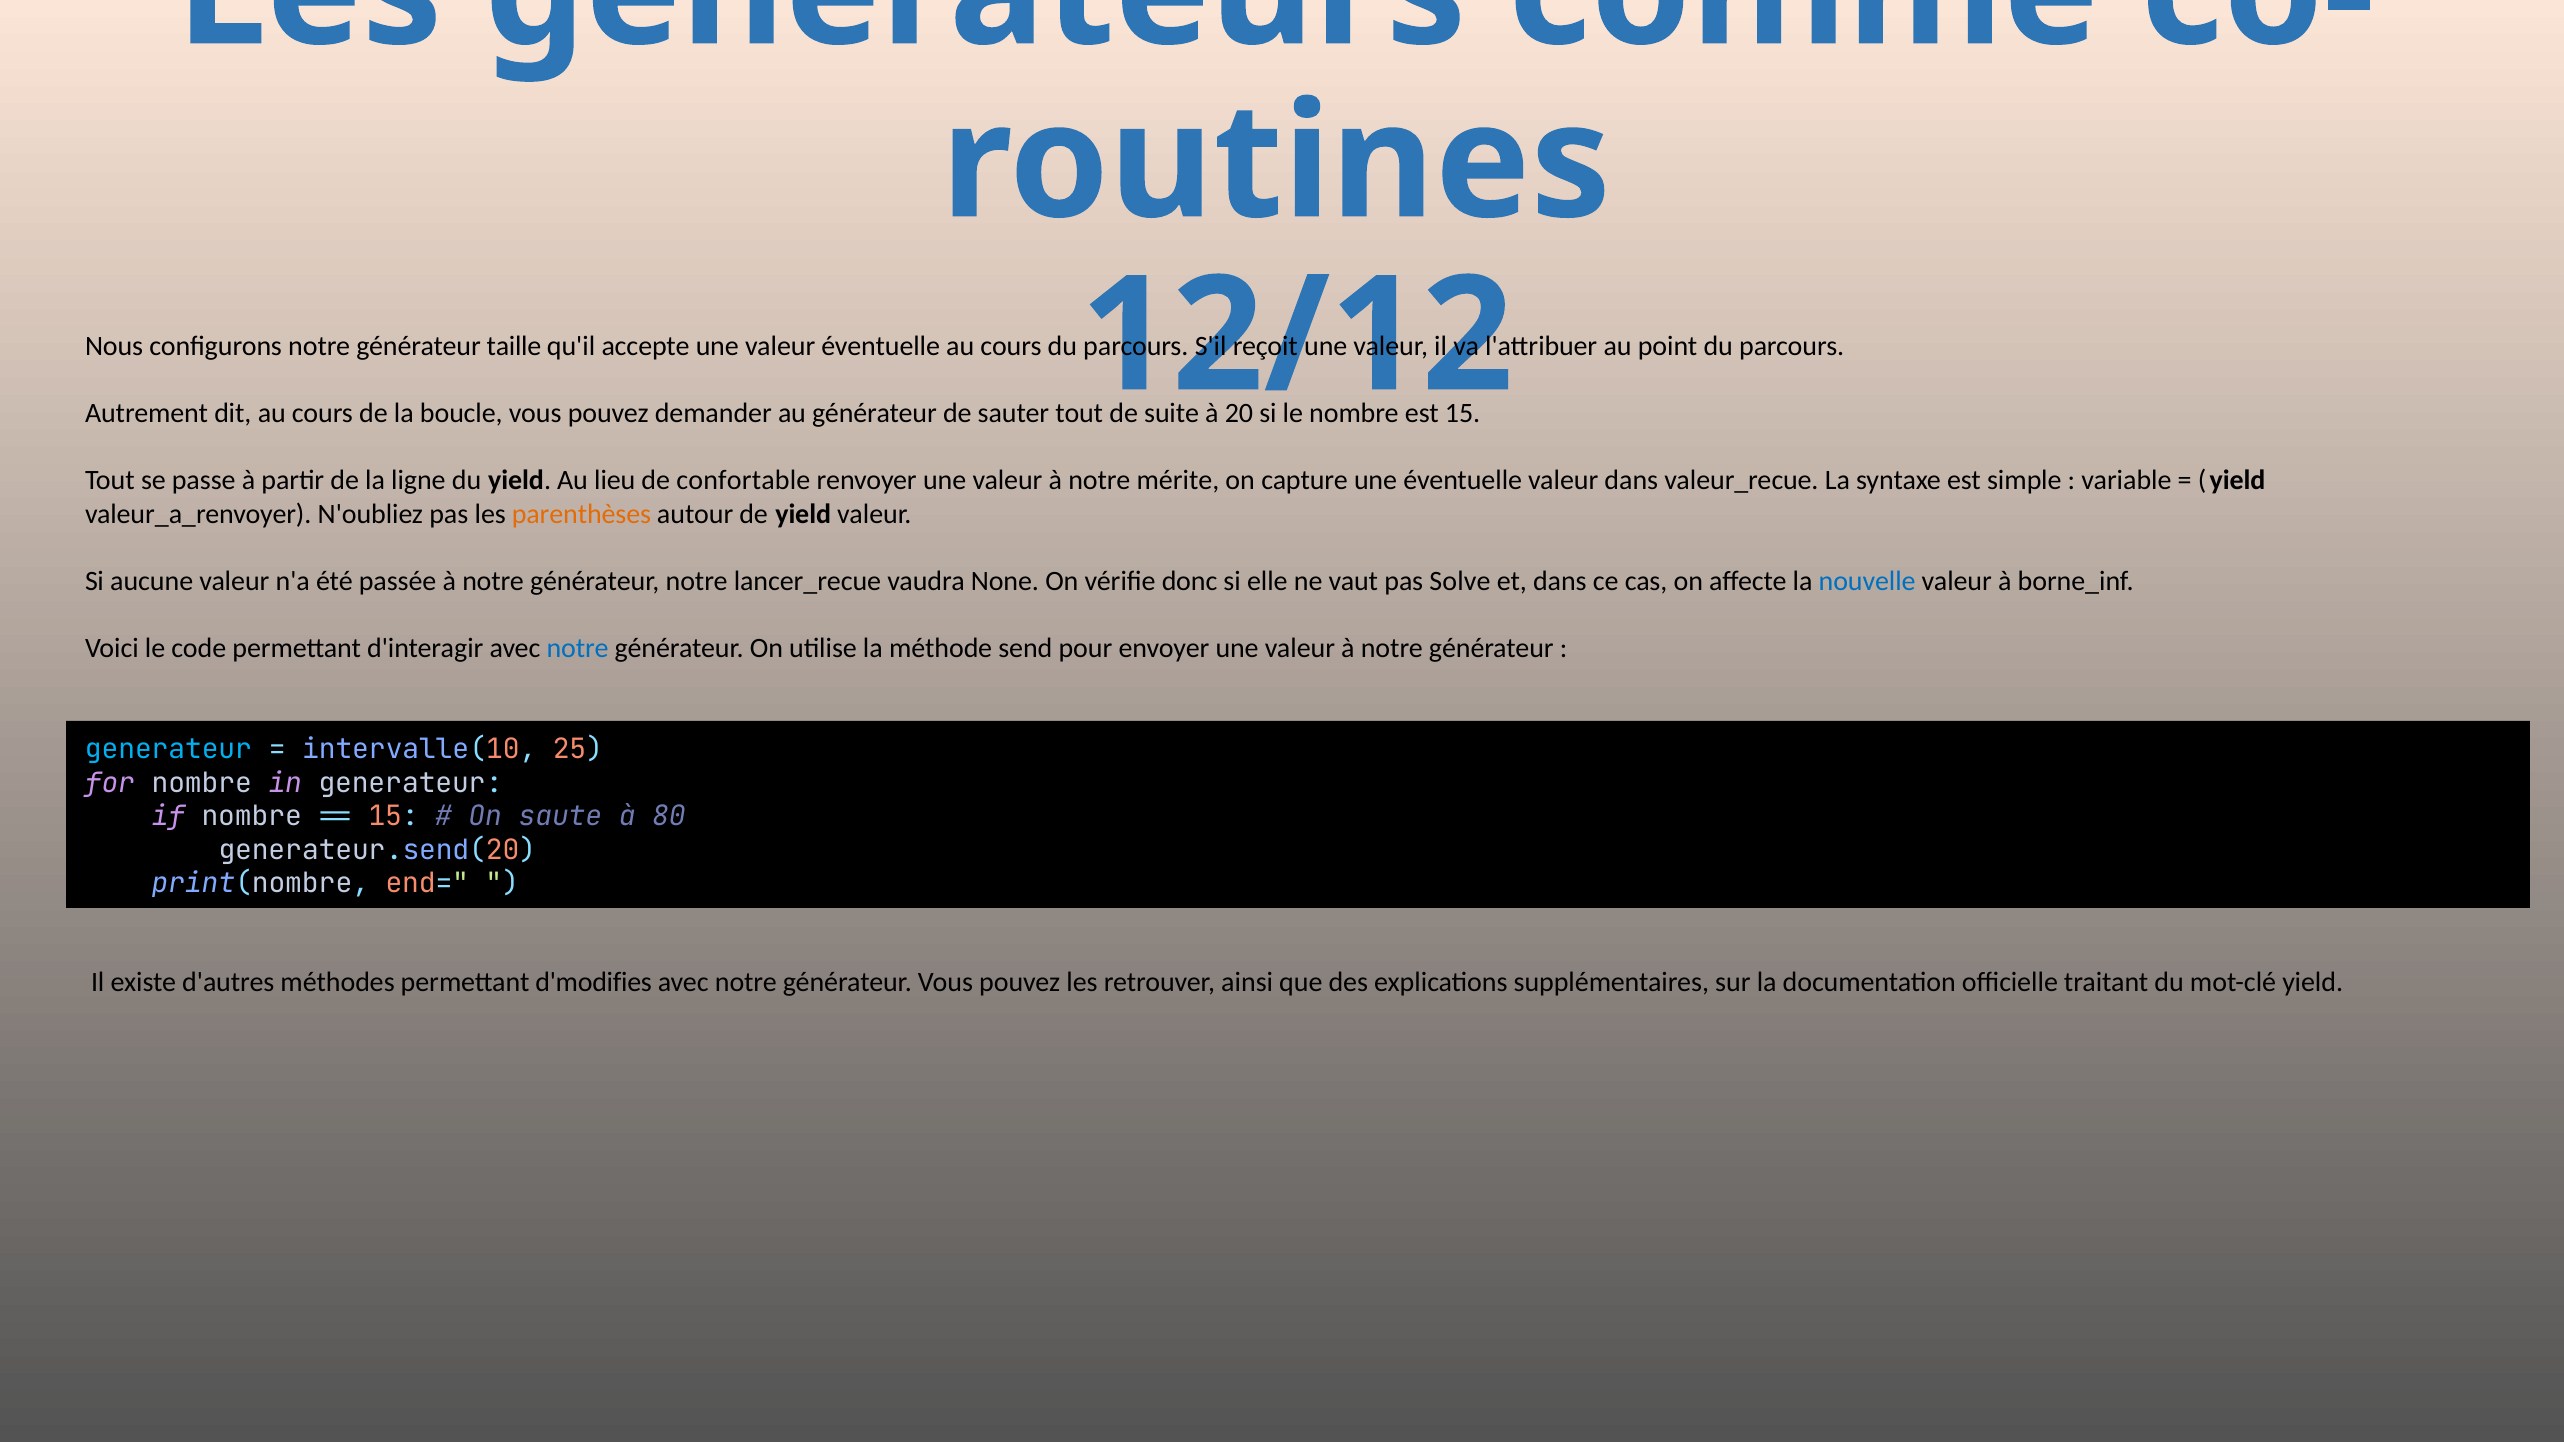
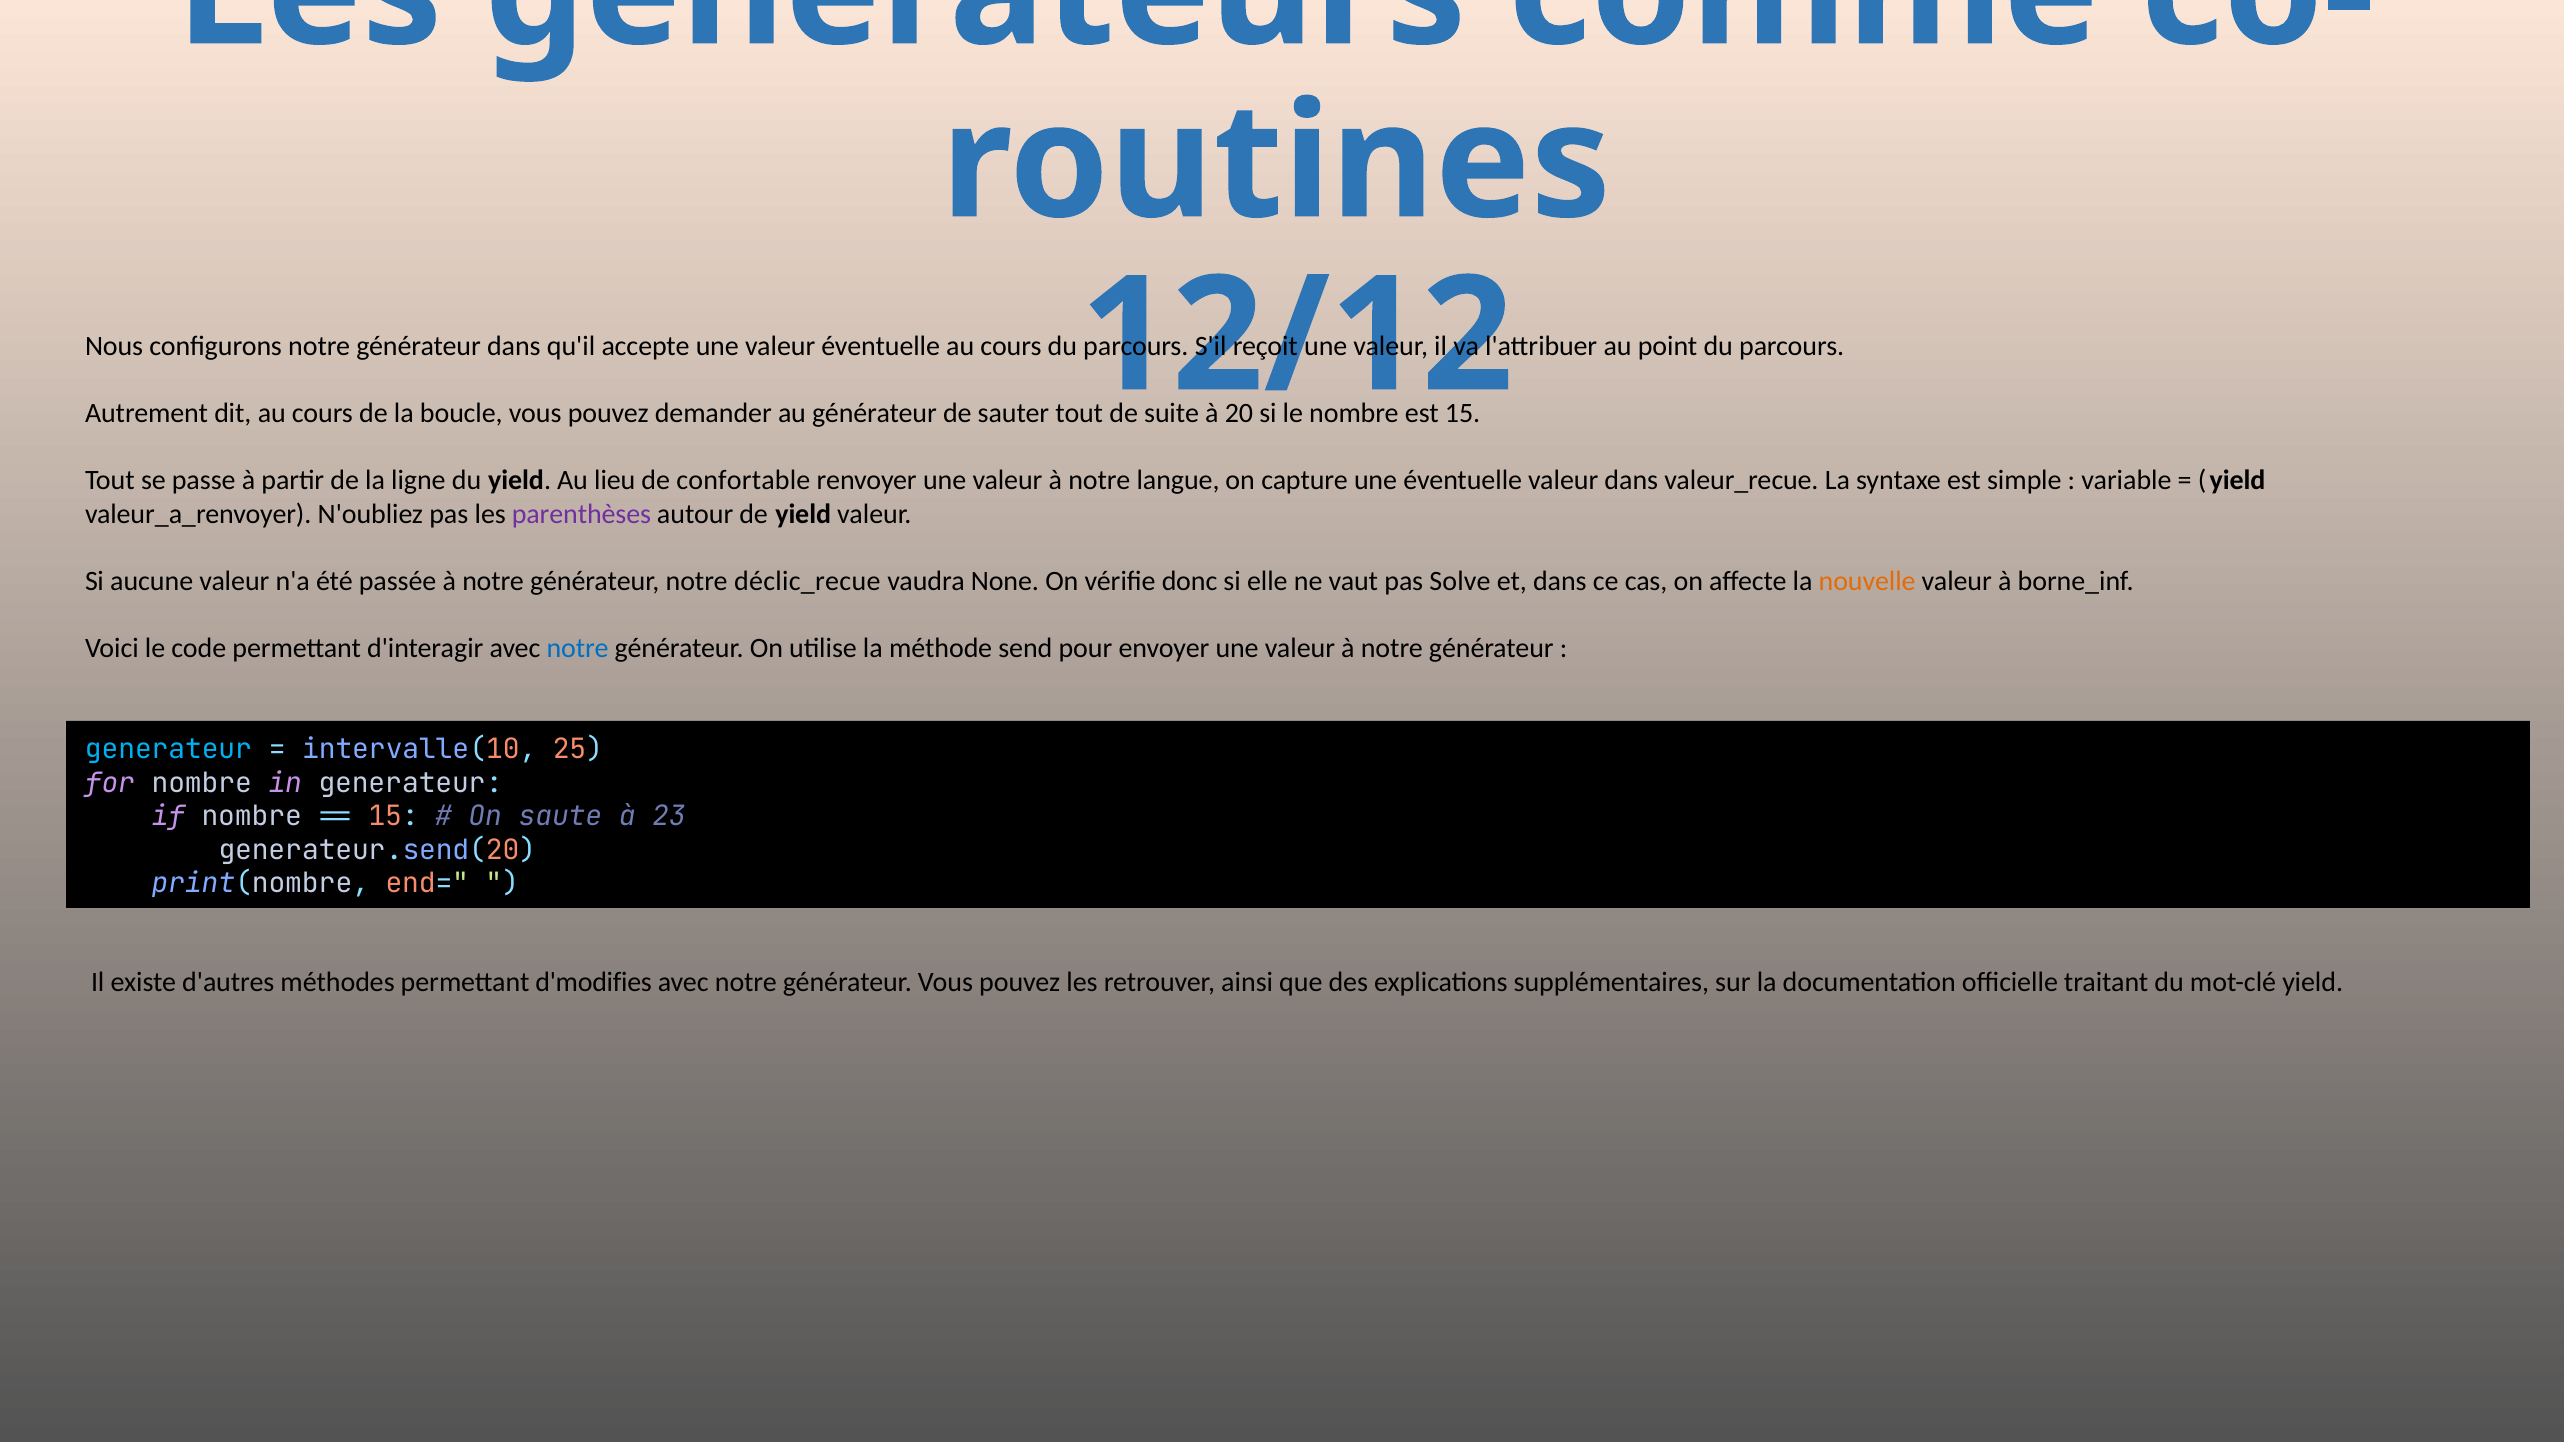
générateur taille: taille -> dans (514, 346)
mérite: mérite -> langue (1178, 480)
parenthèses colour: orange -> purple (581, 514)
lancer_recue: lancer_recue -> déclic_recue (807, 581)
nouvelle colour: blue -> orange (1867, 581)
80: 80 -> 23 (669, 817)
